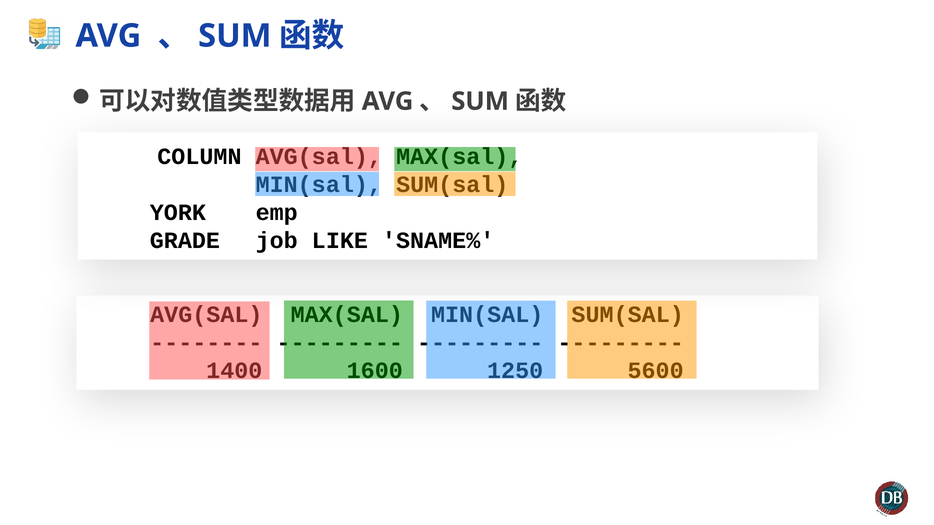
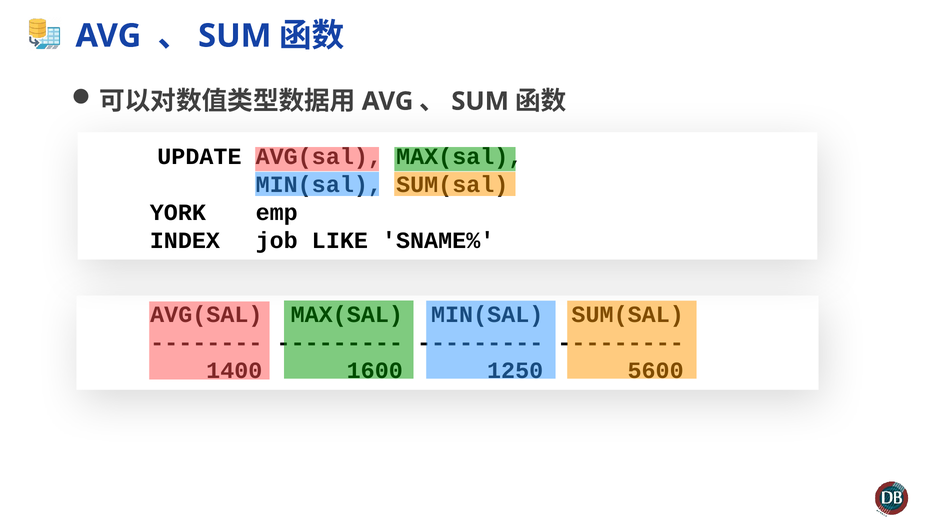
COLUMN: COLUMN -> UPDATE (199, 157)
GRADE: GRADE -> INDEX (185, 241)
